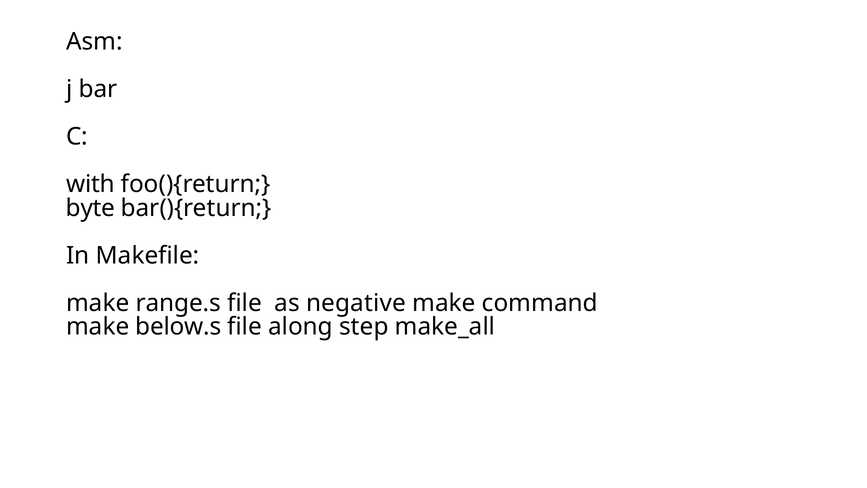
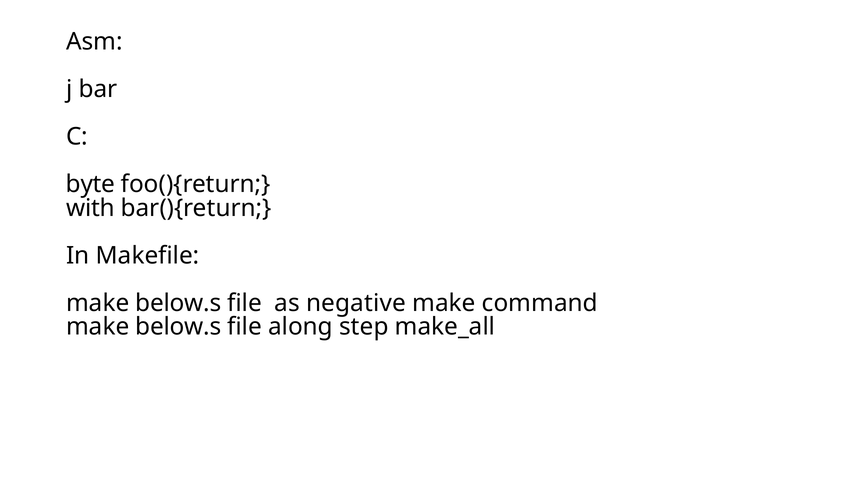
with: with -> byte (90, 184)
byte: byte -> with (90, 208)
range.s: range.s -> below.s (178, 303)
